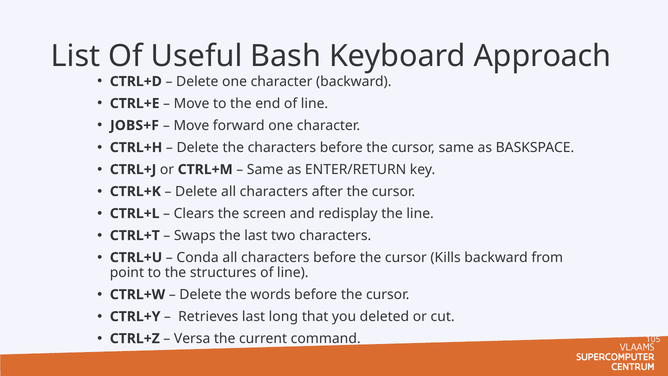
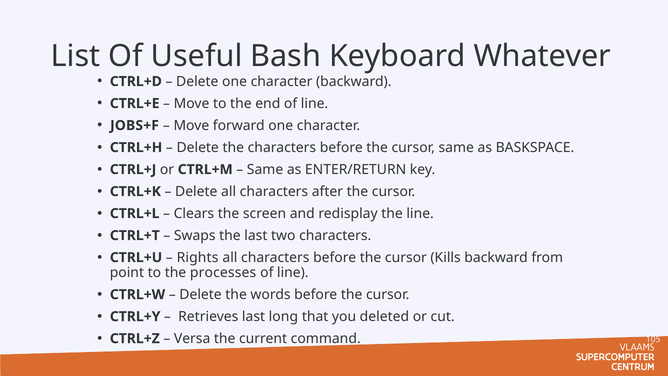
Approach: Approach -> Whatever (542, 56)
Conda: Conda -> Rights (198, 257)
structures: structures -> processes (223, 272)
